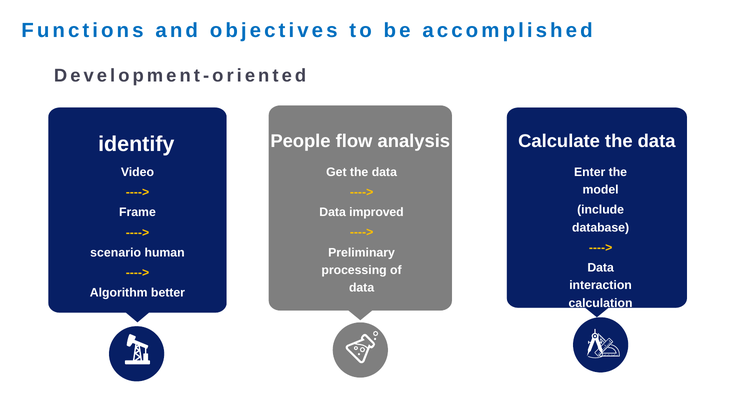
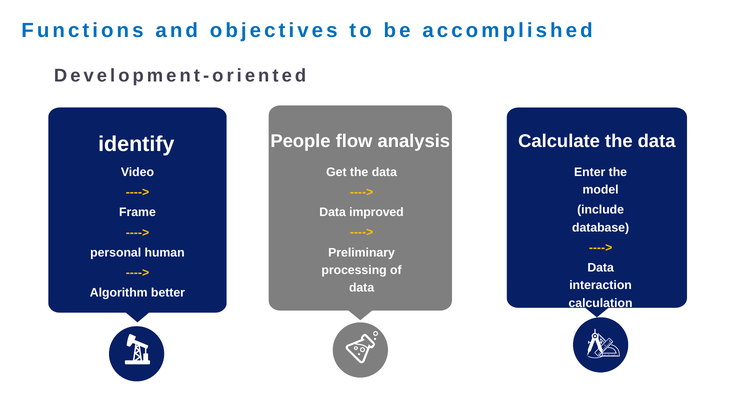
scenario: scenario -> personal (116, 253)
